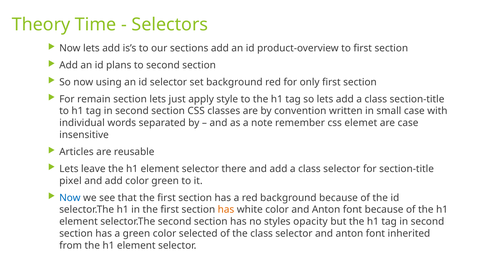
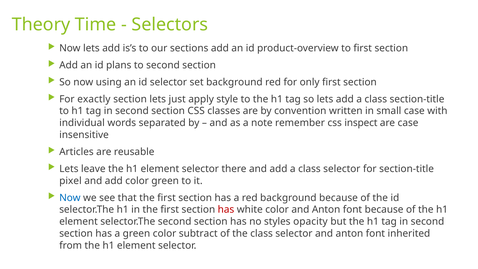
remain: remain -> exactly (94, 99)
elemet: elemet -> inspect (361, 123)
has colour: orange -> red (226, 210)
selected: selected -> subtract (198, 234)
